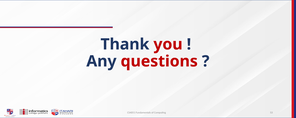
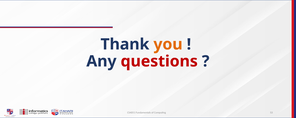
you colour: red -> orange (168, 44)
